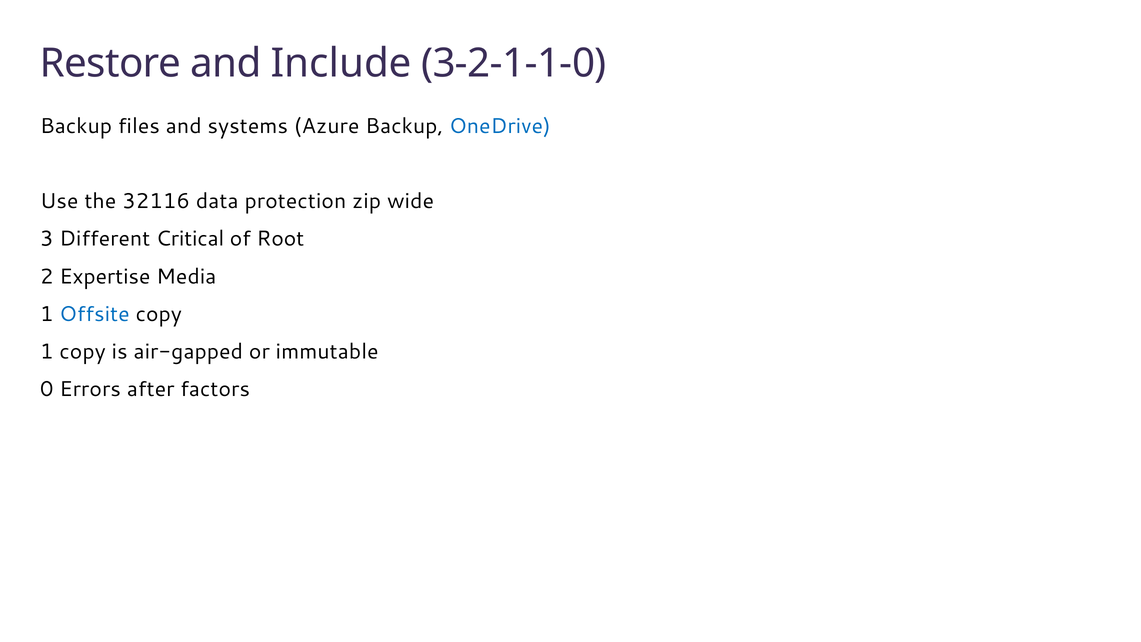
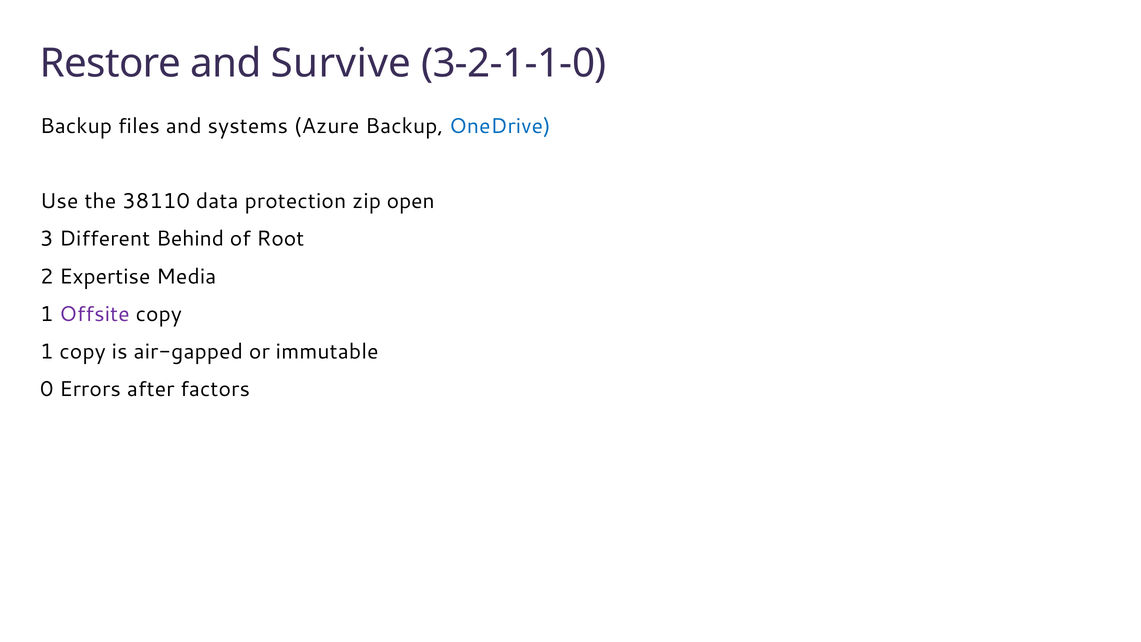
Include: Include -> Survive (341, 63)
32116: 32116 -> 38110 (156, 201)
wide: wide -> open (411, 201)
Critical: Critical -> Behind (190, 239)
Offsite colour: blue -> purple (94, 314)
